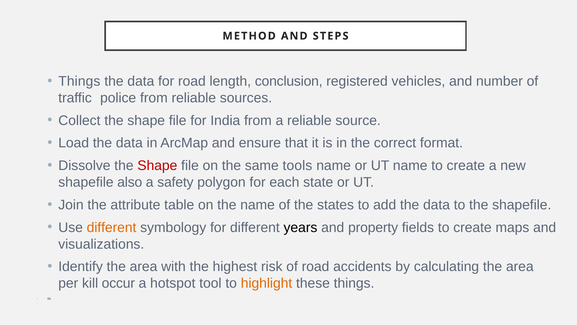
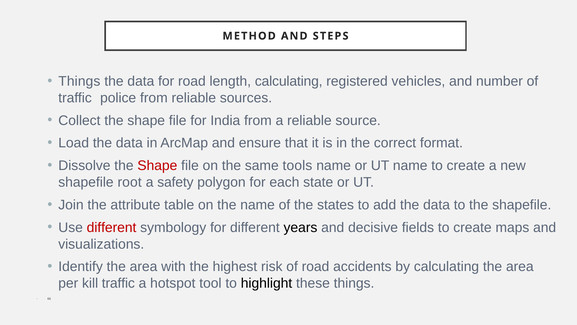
length conclusion: conclusion -> calculating (289, 81)
also: also -> root (130, 182)
different colour: orange -> red (112, 227)
property: property -> decisive (373, 227)
kill occur: occur -> traffic (118, 283)
highlight colour: orange -> black (266, 283)
